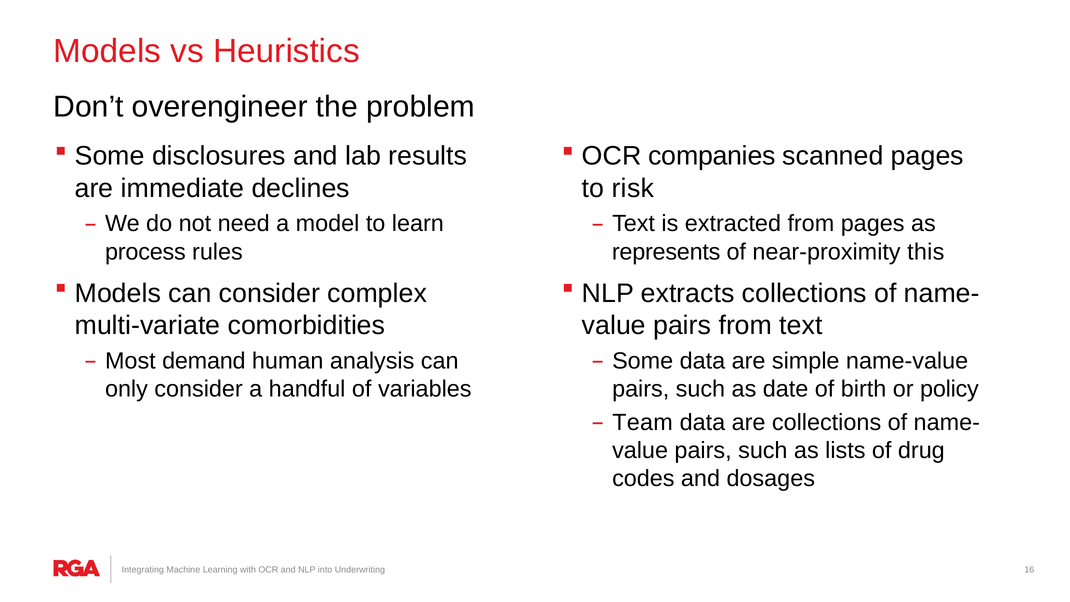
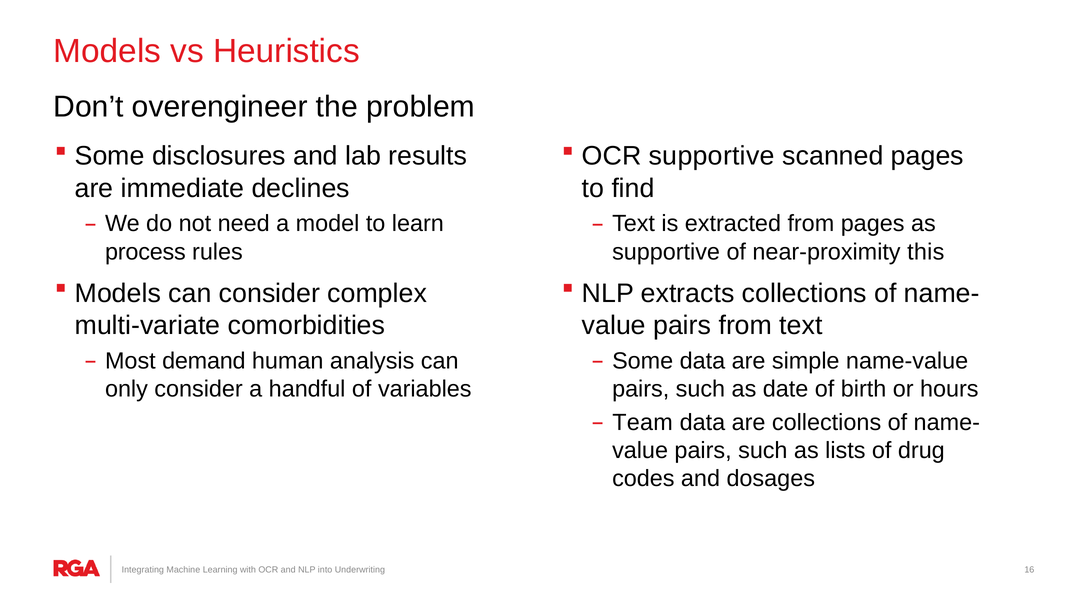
OCR companies: companies -> supportive (712, 156)
risk: risk -> find (633, 188)
represents: represents -> supportive (666, 252)
policy: policy -> hours (949, 389)
